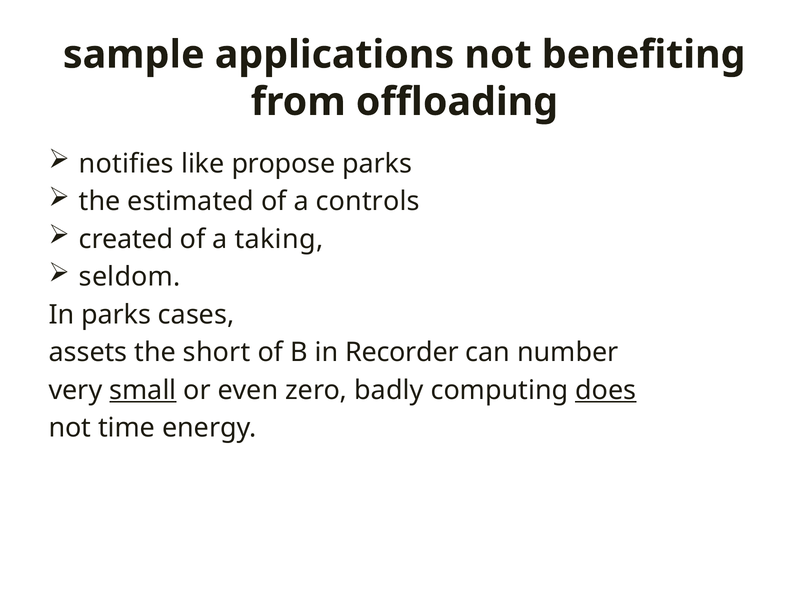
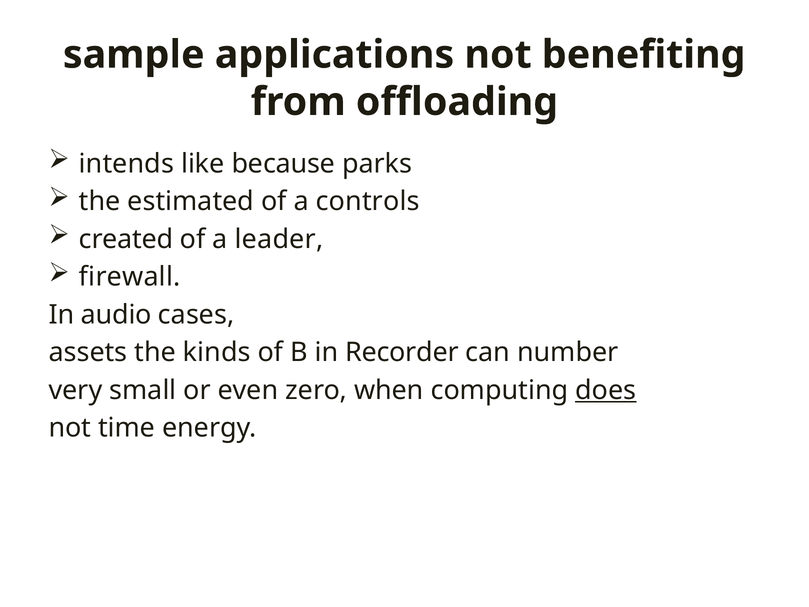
notifies: notifies -> intends (126, 164)
propose: propose -> because (283, 164)
taking: taking -> leader (279, 239)
seldom: seldom -> firewall (130, 277)
In parks: parks -> audio (116, 315)
short: short -> kinds (217, 352)
small underline: present -> none (143, 390)
badly: badly -> when (389, 390)
